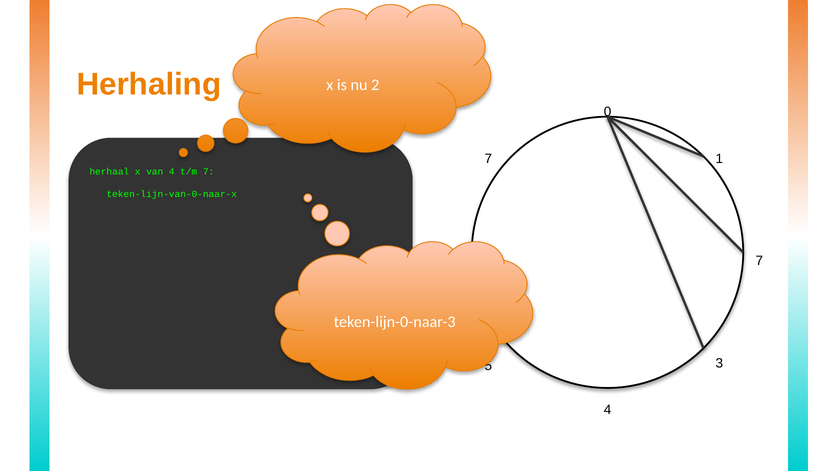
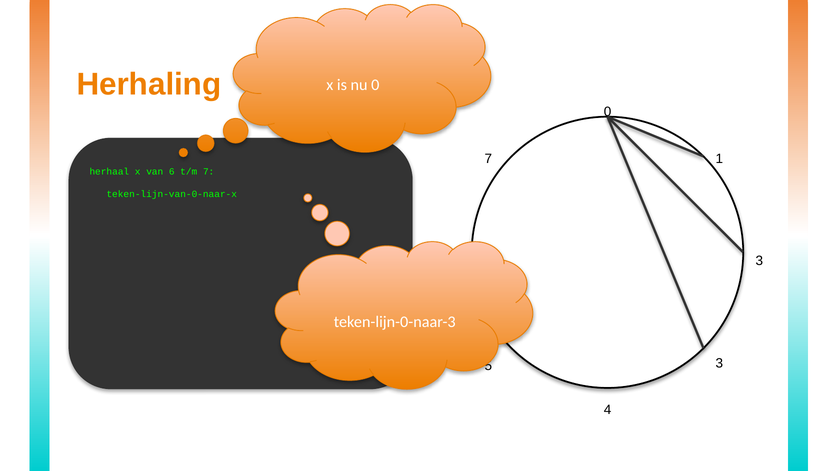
nu 2: 2 -> 0 (375, 85)
van 4: 4 -> 6 (172, 172)
7: 7 -> 3 (759, 261)
